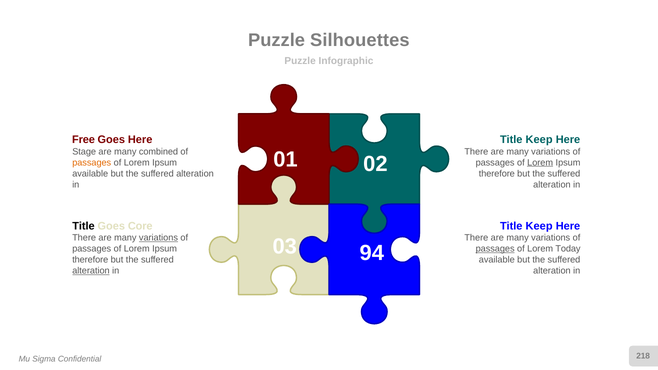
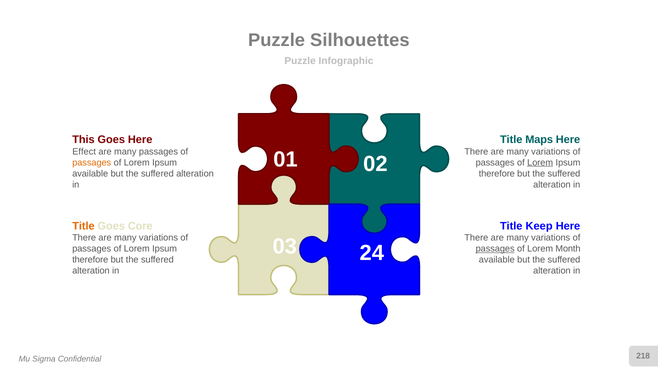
Free: Free -> This (83, 140)
Keep: Keep -> Maps (539, 140)
Stage: Stage -> Effect (84, 152)
many combined: combined -> passages (158, 152)
Title colour: black -> orange (83, 226)
variations underline: present -> none (158, 238)
94: 94 -> 24 (372, 253)
Today: Today -> Month (568, 249)
alteration underline: present -> none (91, 271)
